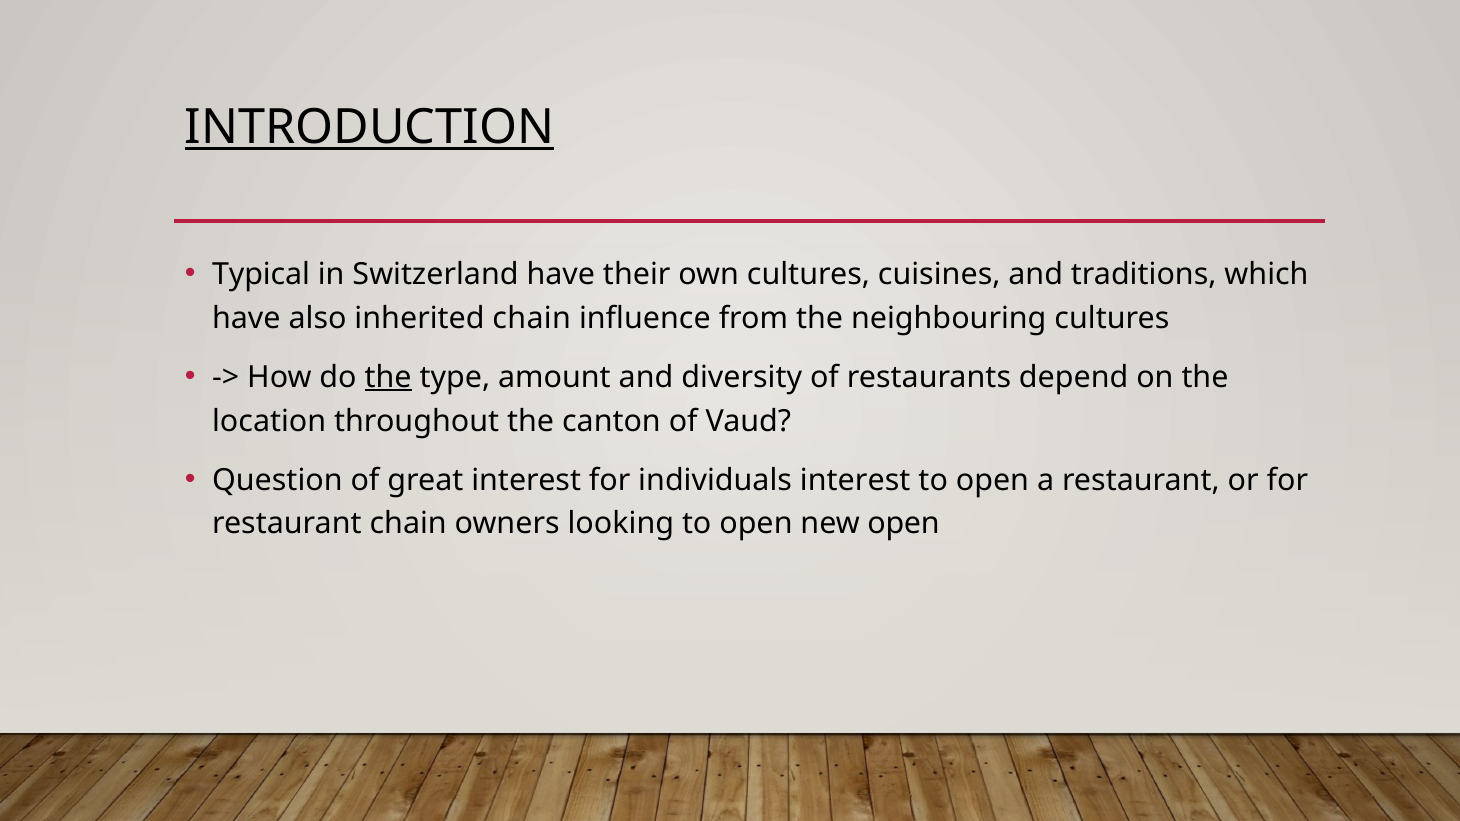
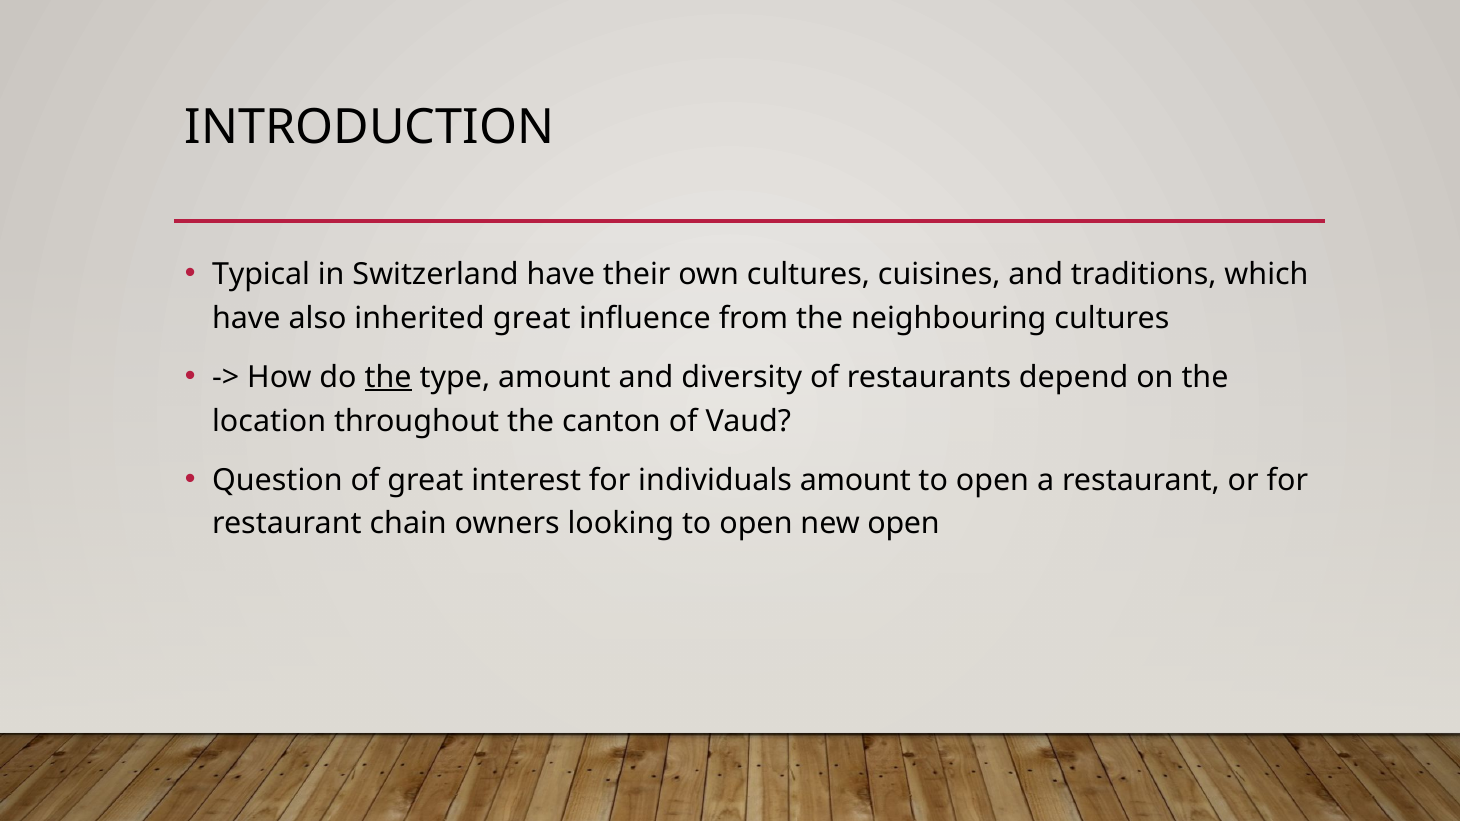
INTRODUCTION underline: present -> none (369, 128)
inherited chain: chain -> great (532, 318)
individuals interest: interest -> amount (855, 480)
